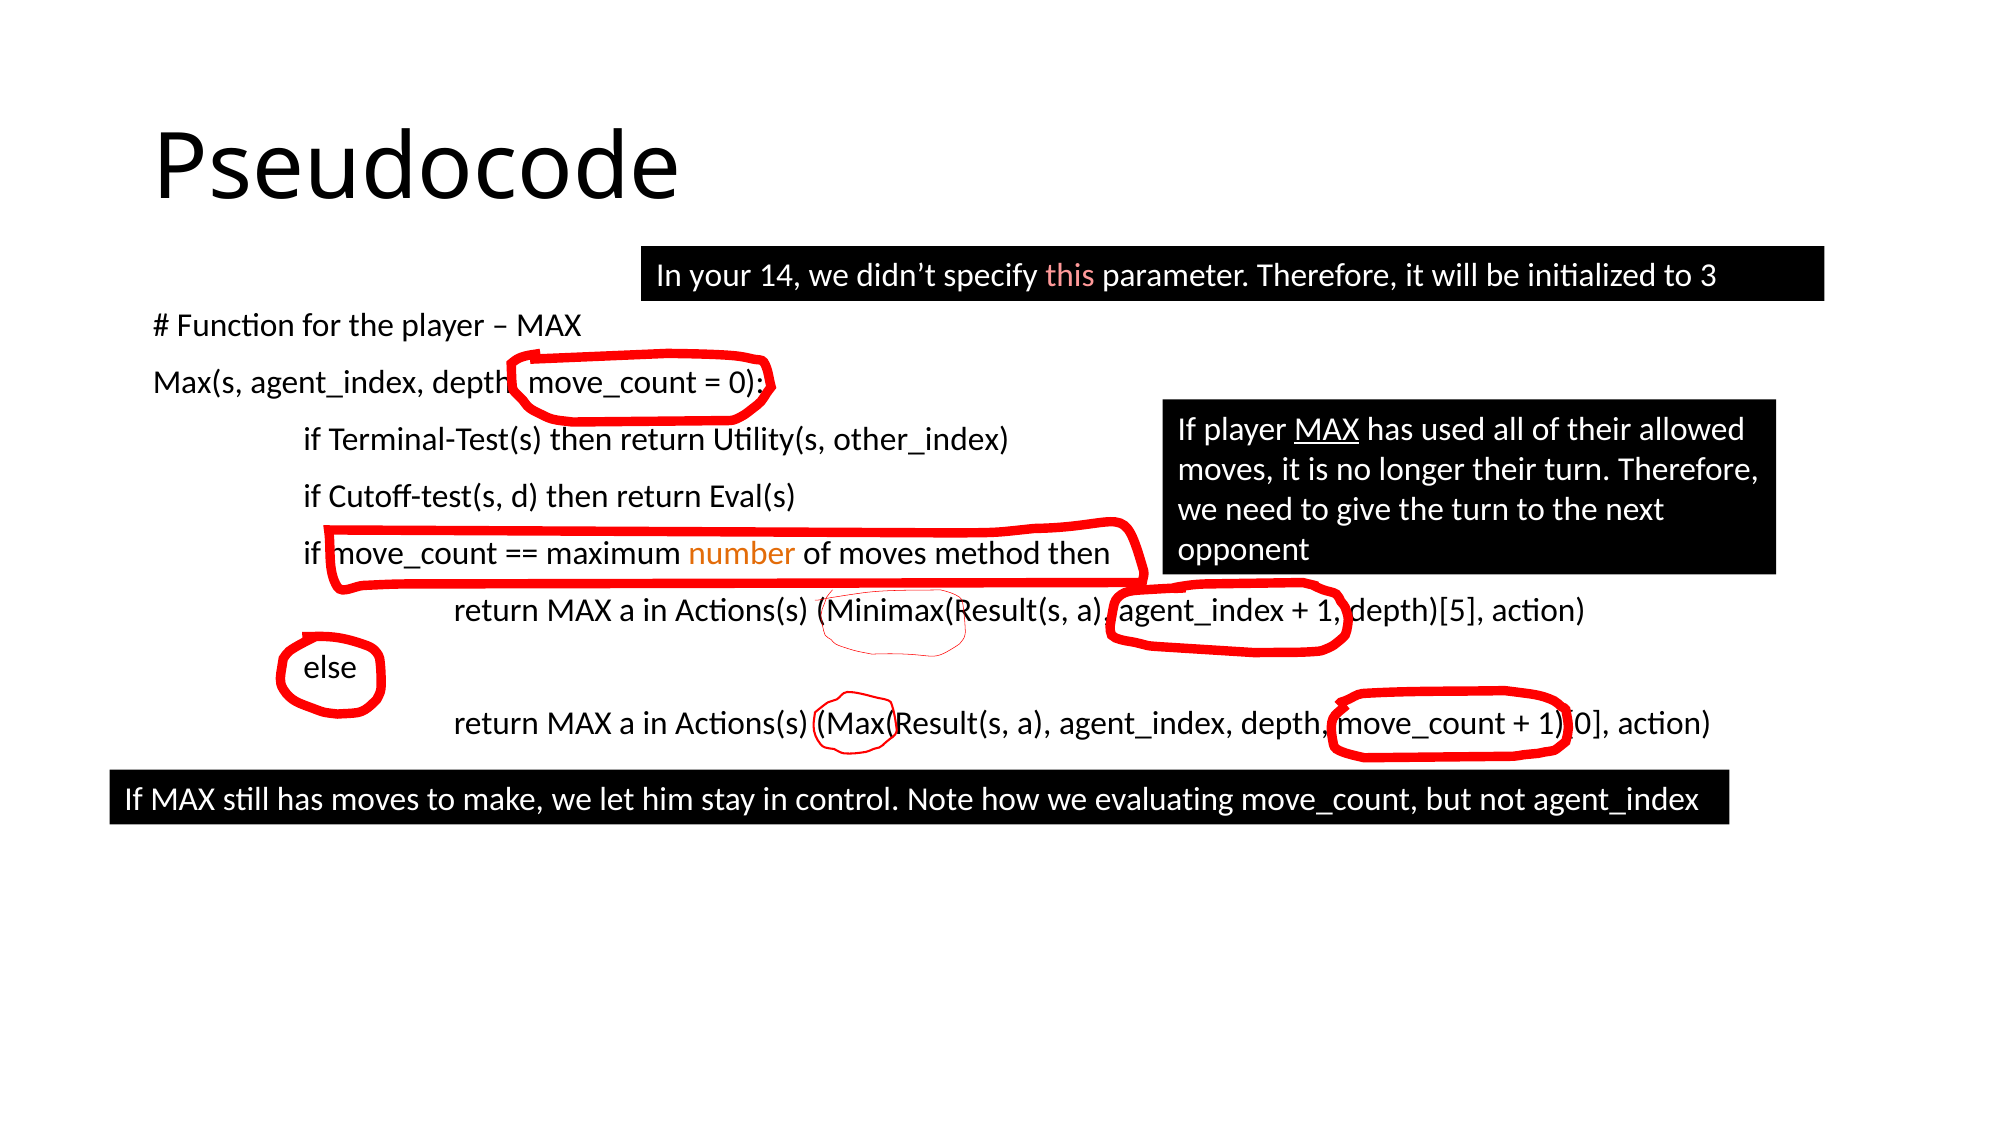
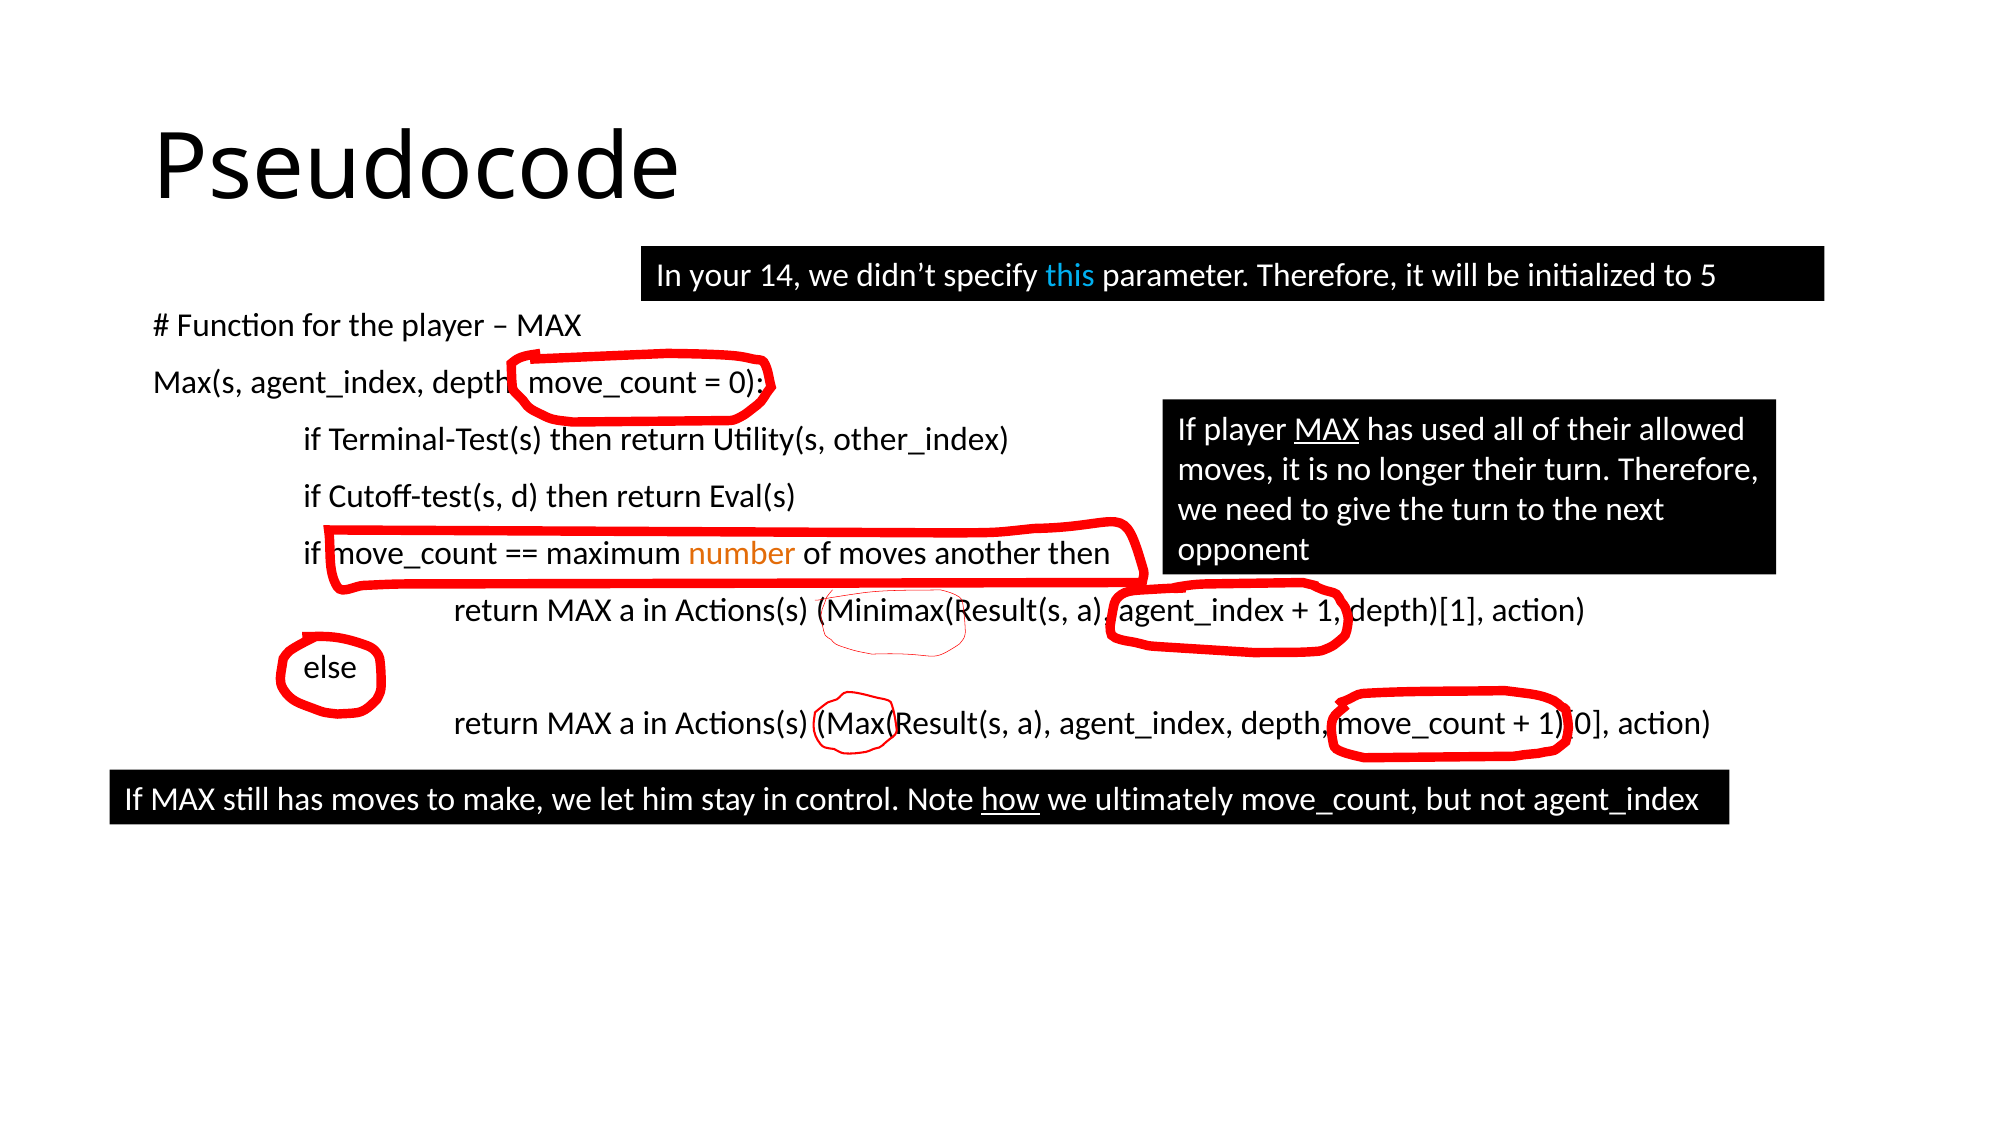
this colour: pink -> light blue (1070, 276)
3: 3 -> 5 (1708, 276)
method: method -> another (988, 553)
depth)[5: depth)[5 -> depth)[1 (1416, 610)
how underline: none -> present (1010, 800)
evaluating: evaluating -> ultimately (1164, 800)
